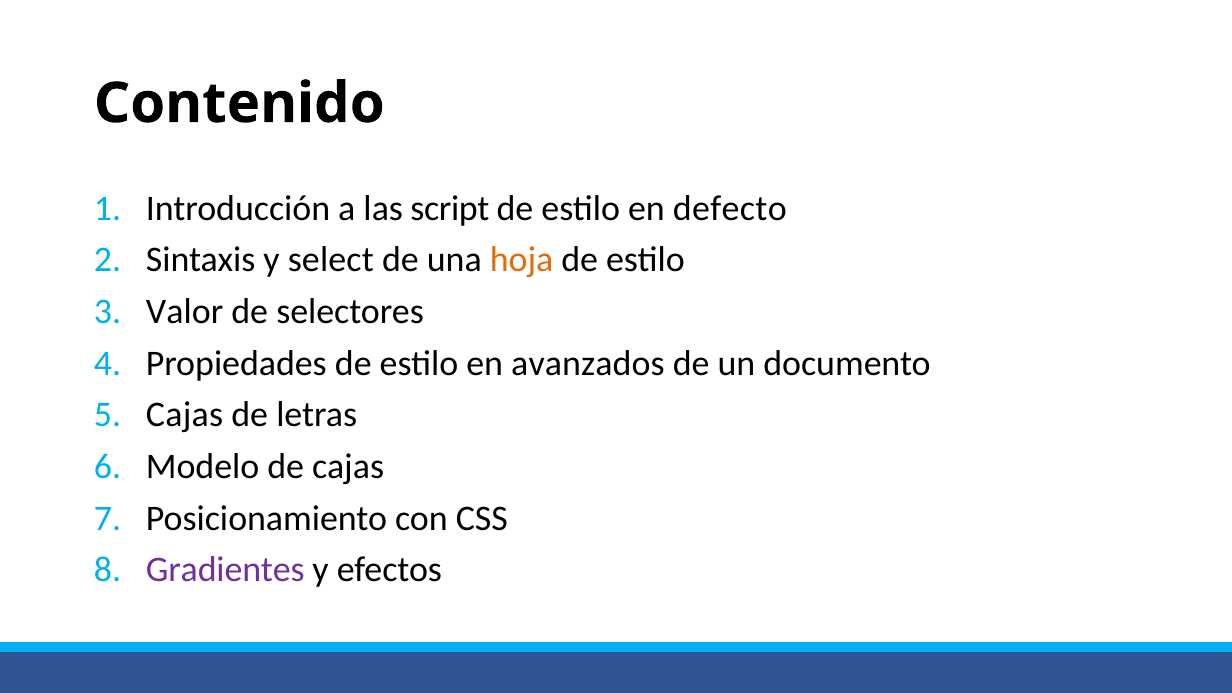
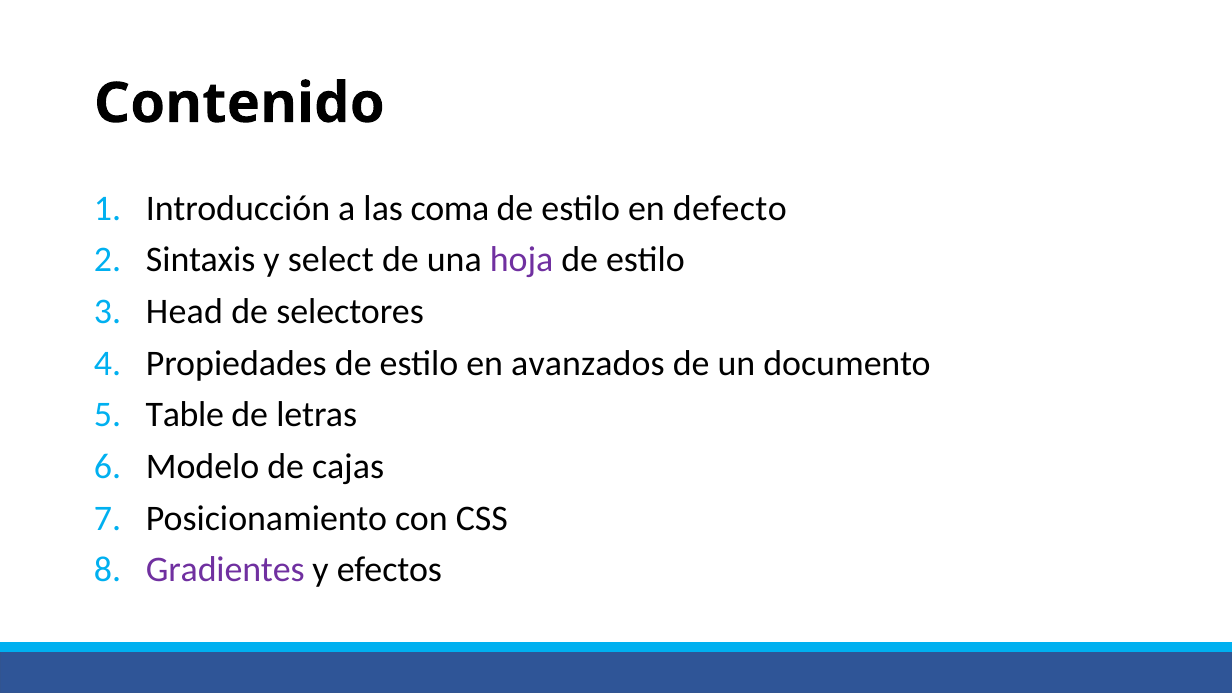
script: script -> coma (450, 208)
hoja colour: orange -> purple (522, 260)
Valor: Valor -> Head (184, 312)
Cajas: Cajas -> Table (185, 415)
